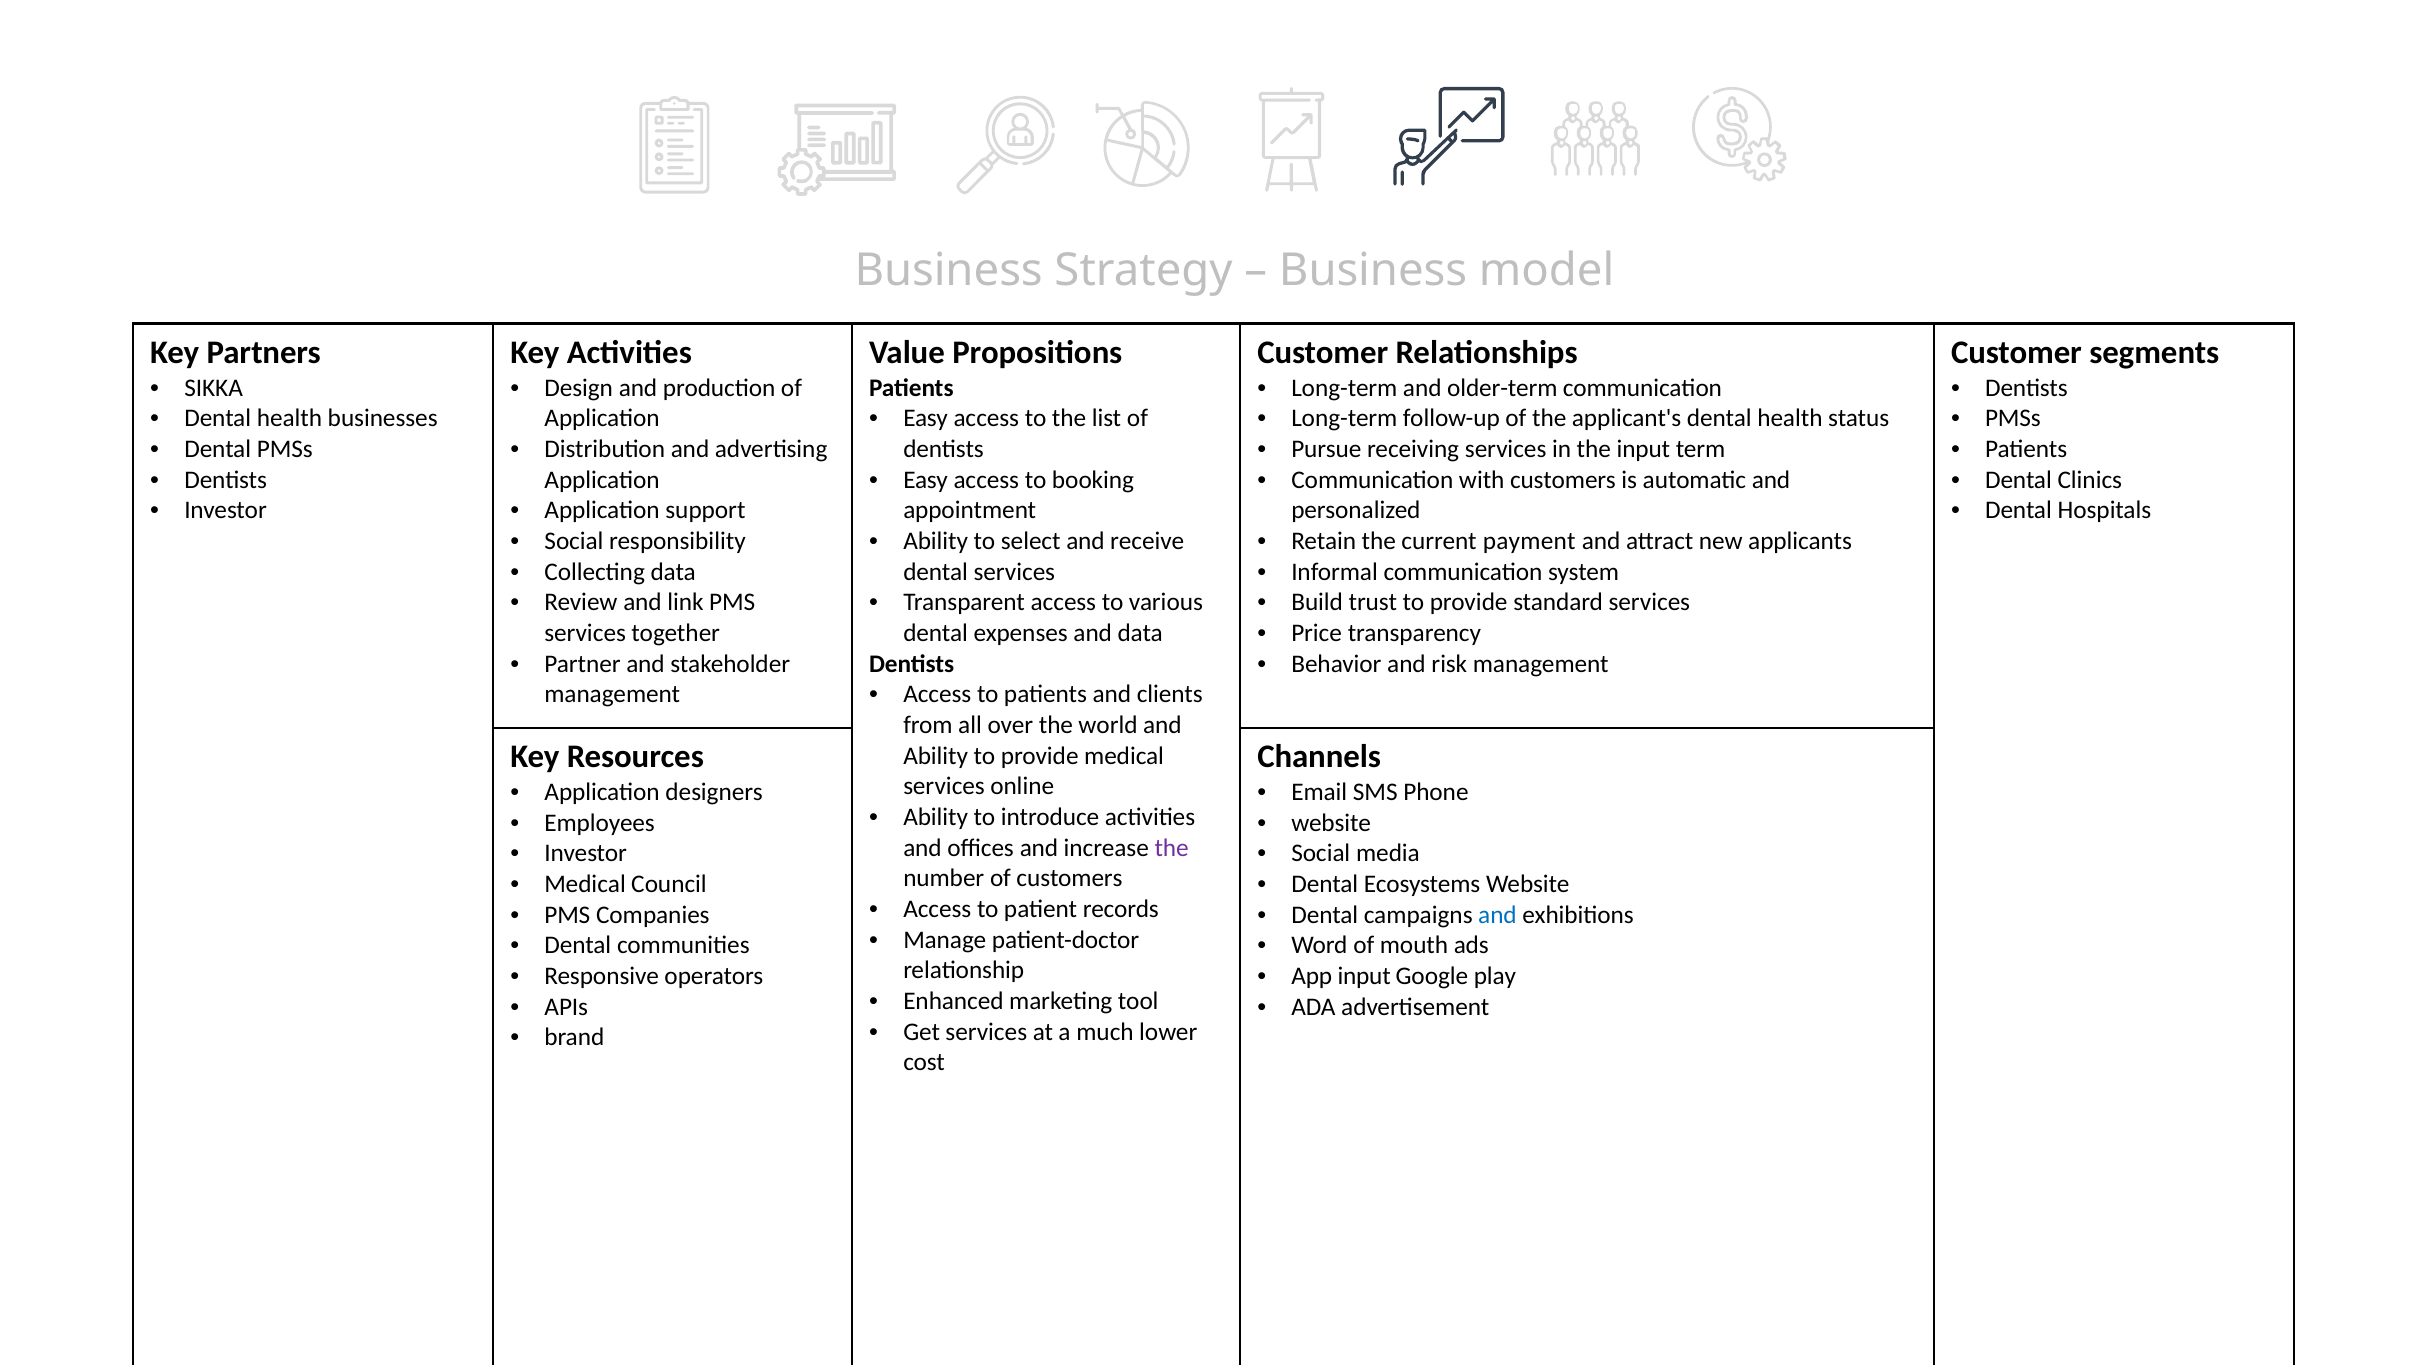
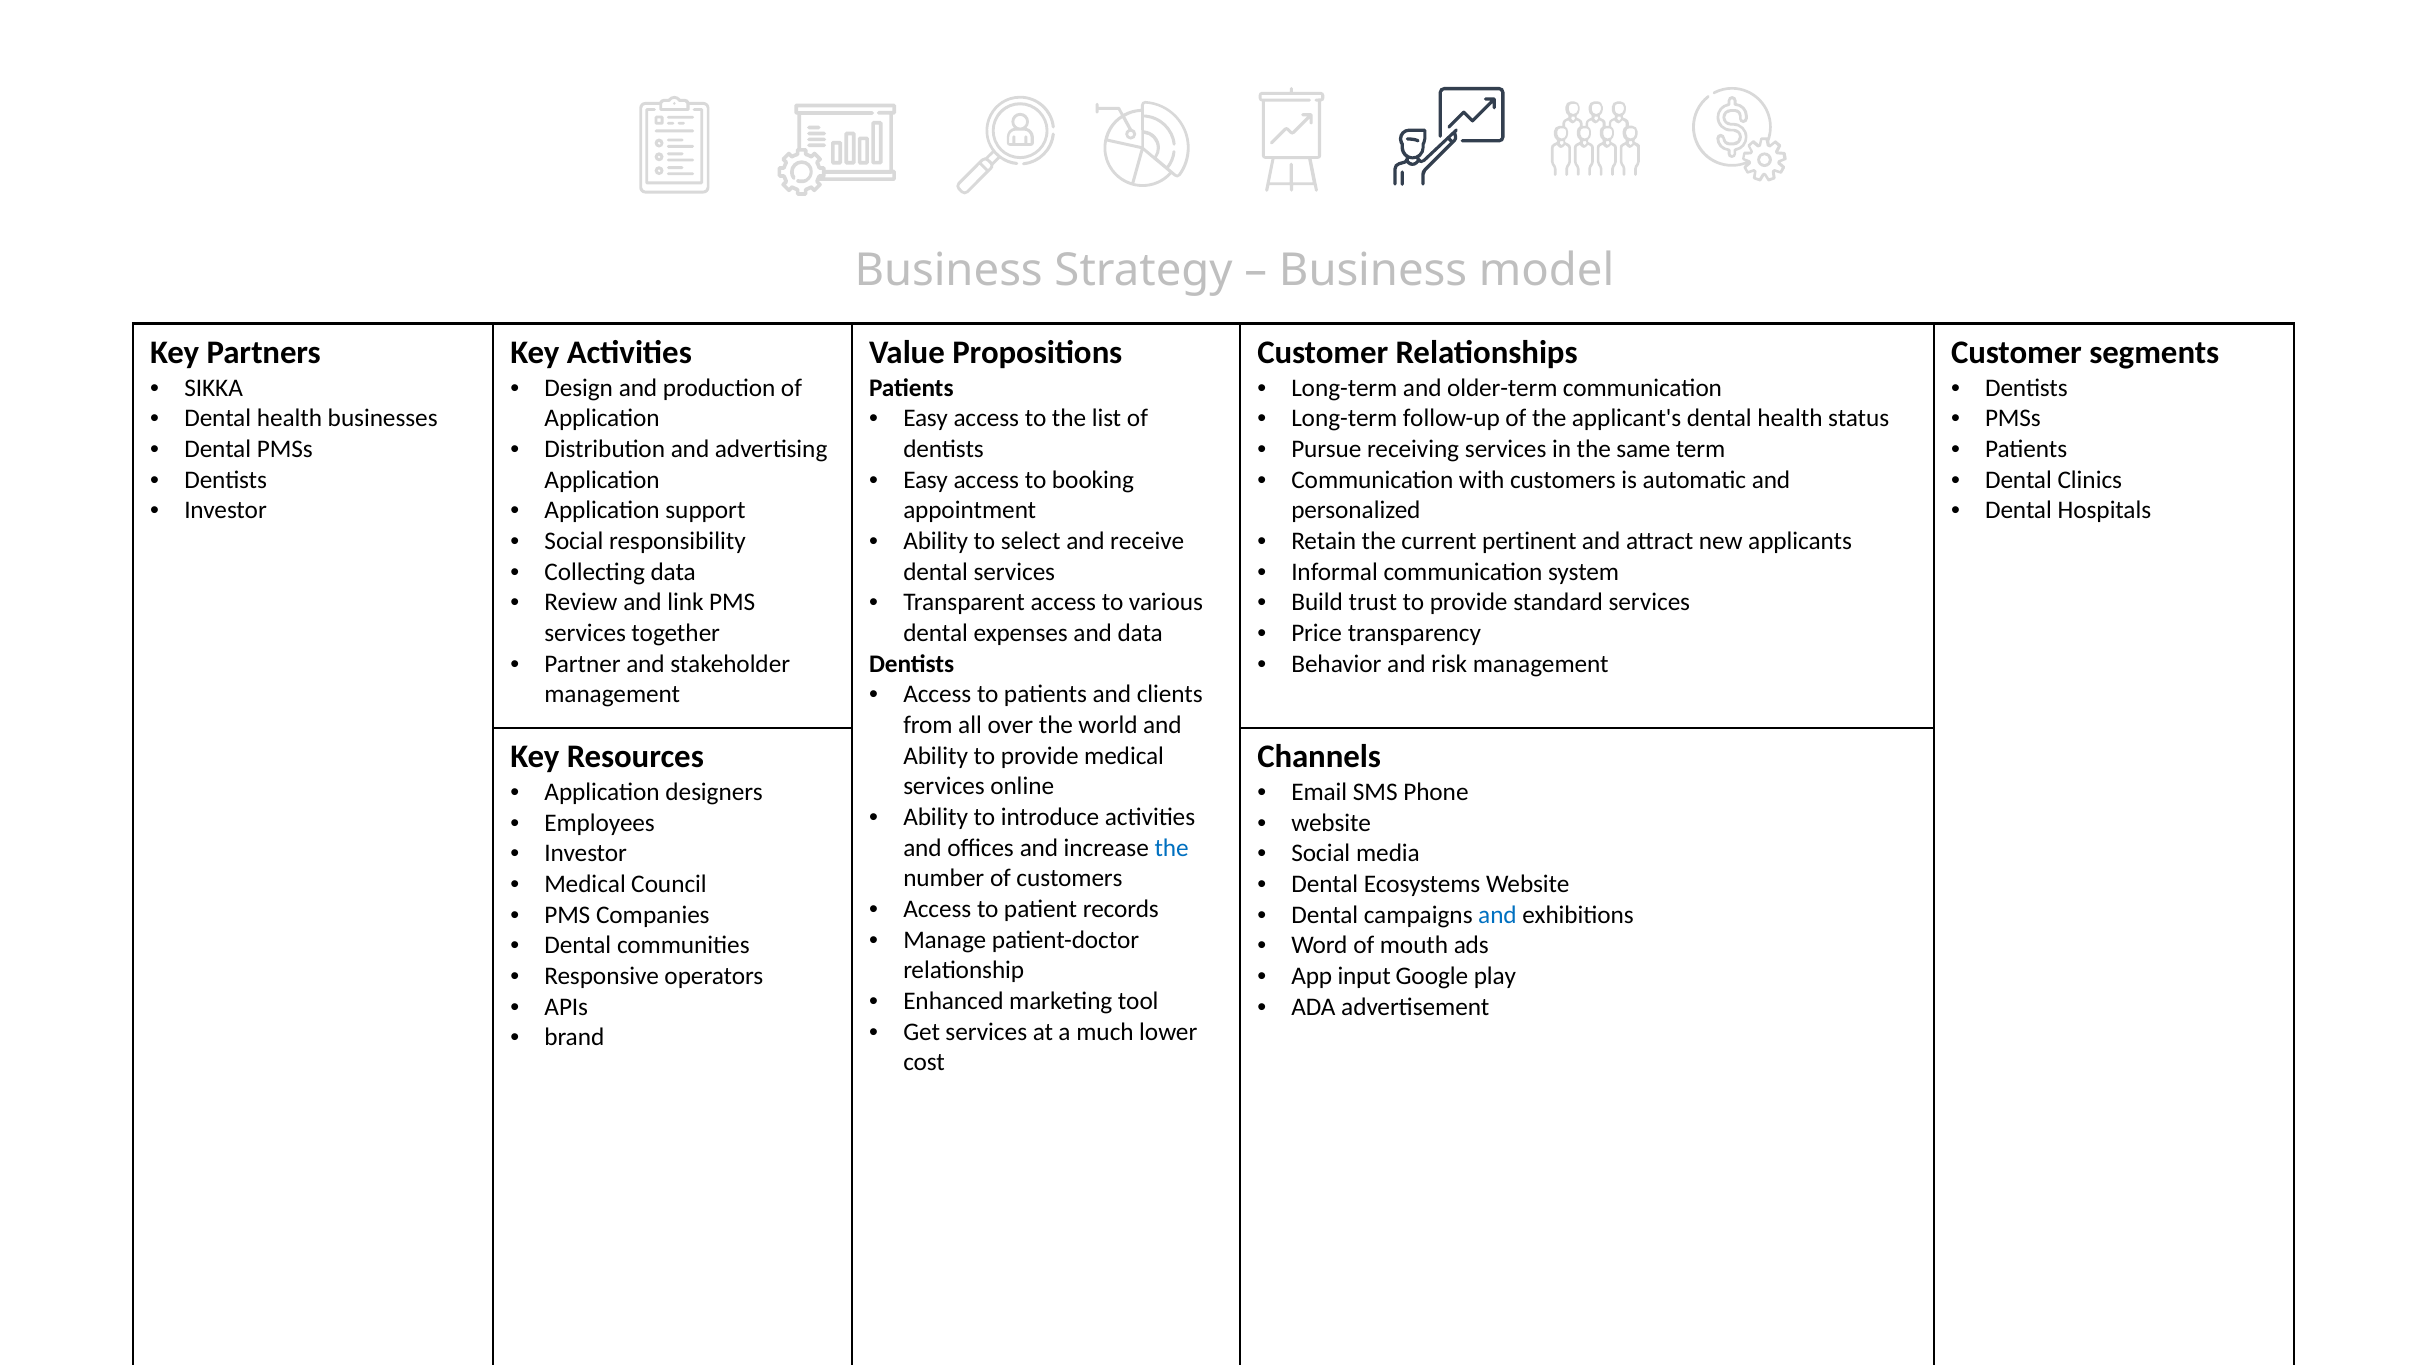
the input: input -> same (1643, 449)
current payment: payment -> pertinent (1529, 541)
the colour: purple -> blue (1172, 848)
